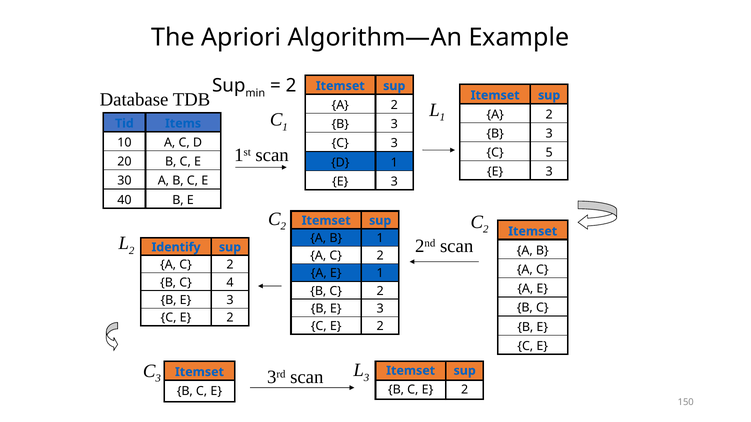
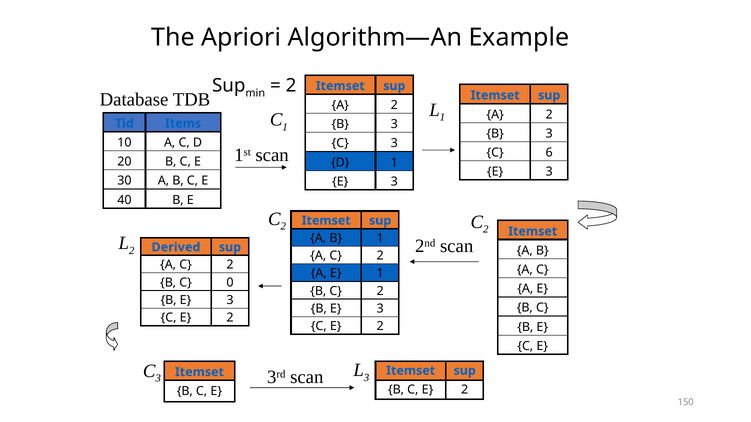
5: 5 -> 6 (549, 153)
Identify: Identify -> Derived (176, 247)
4: 4 -> 0 (230, 283)
